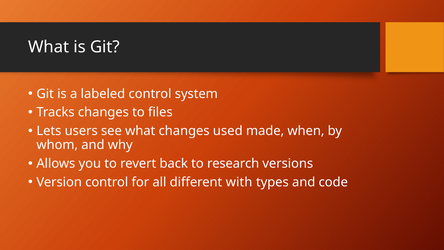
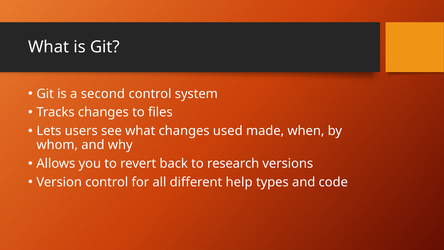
labeled: labeled -> second (103, 94)
with: with -> help (239, 182)
